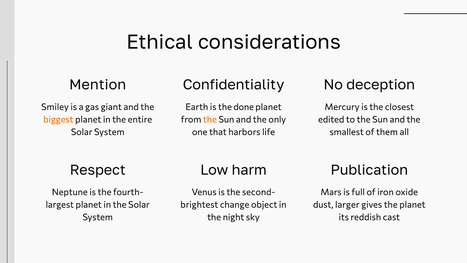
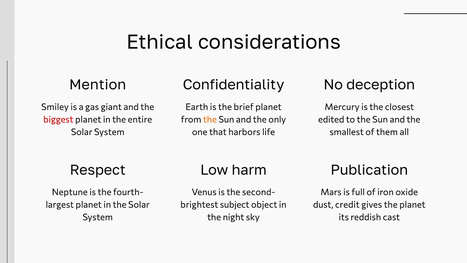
done: done -> brief (244, 107)
biggest colour: orange -> red (58, 119)
change: change -> subject (235, 204)
larger: larger -> credit (347, 204)
